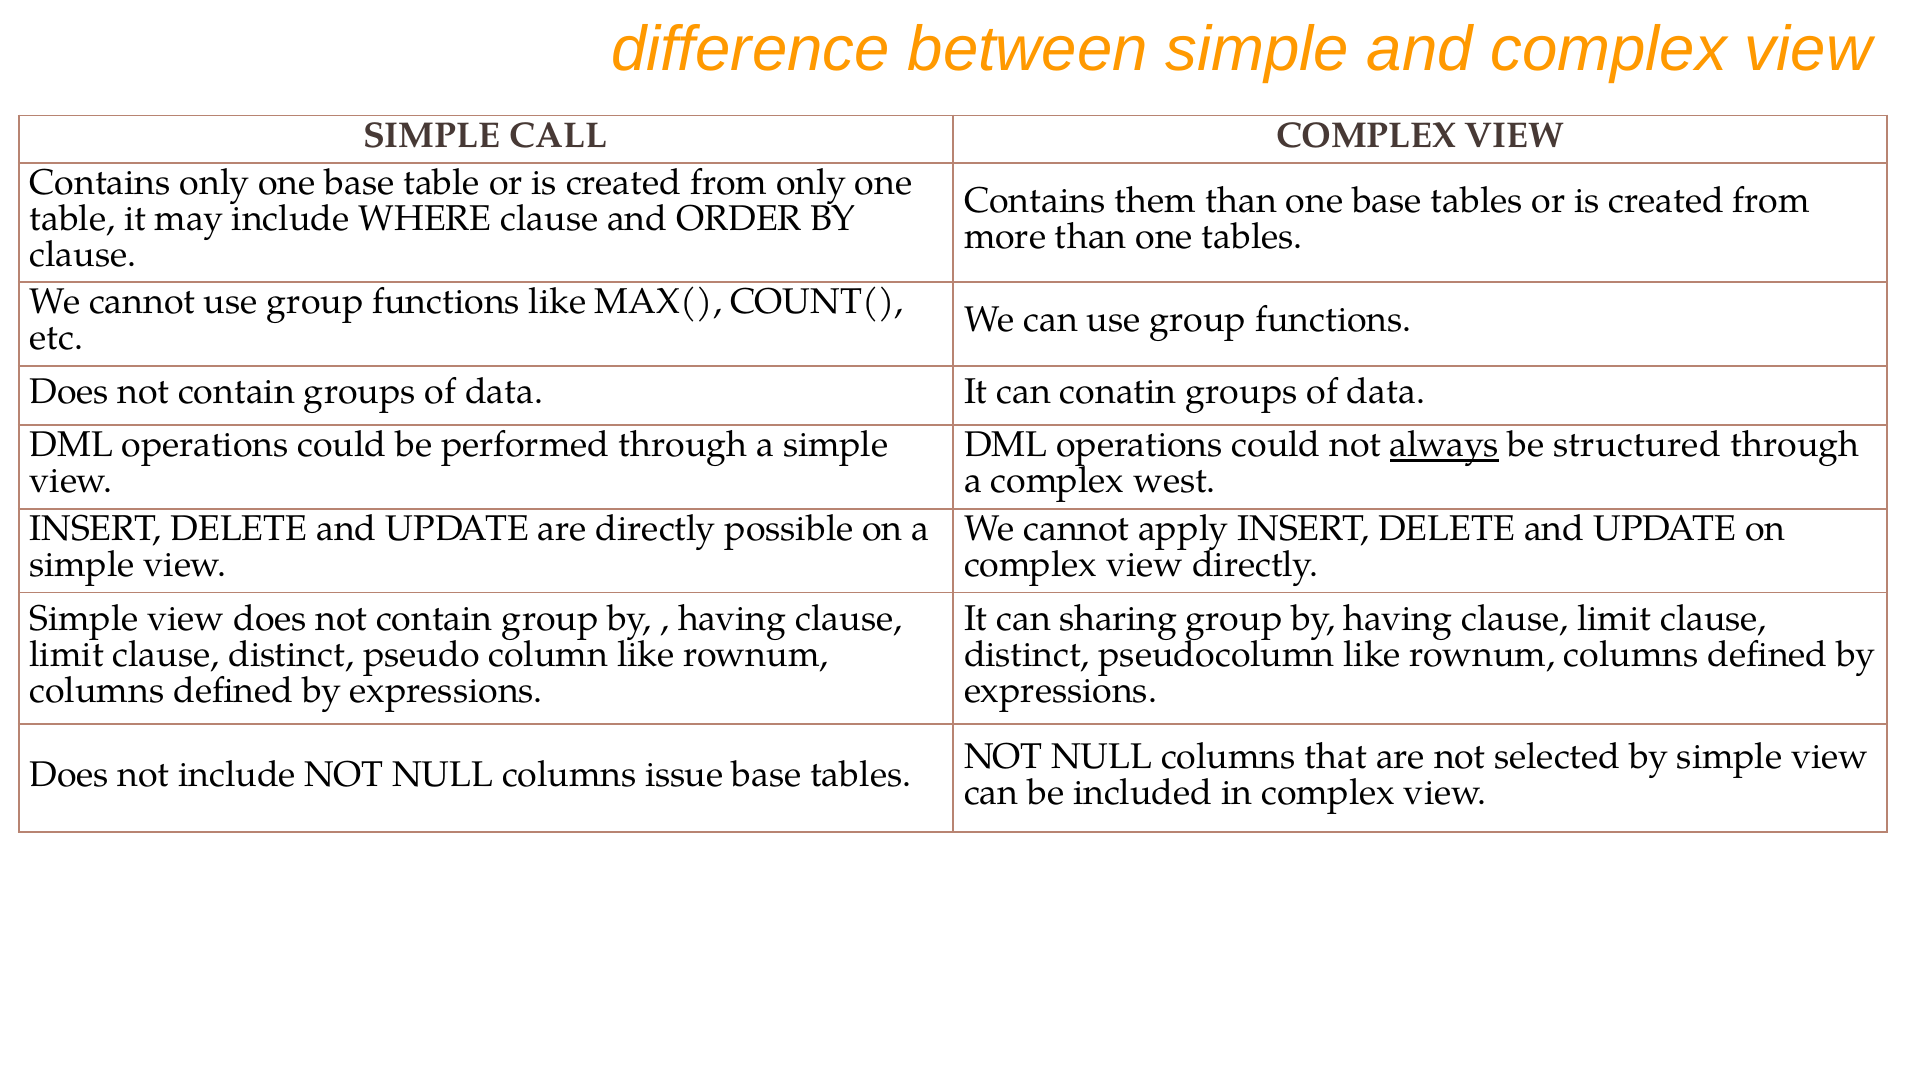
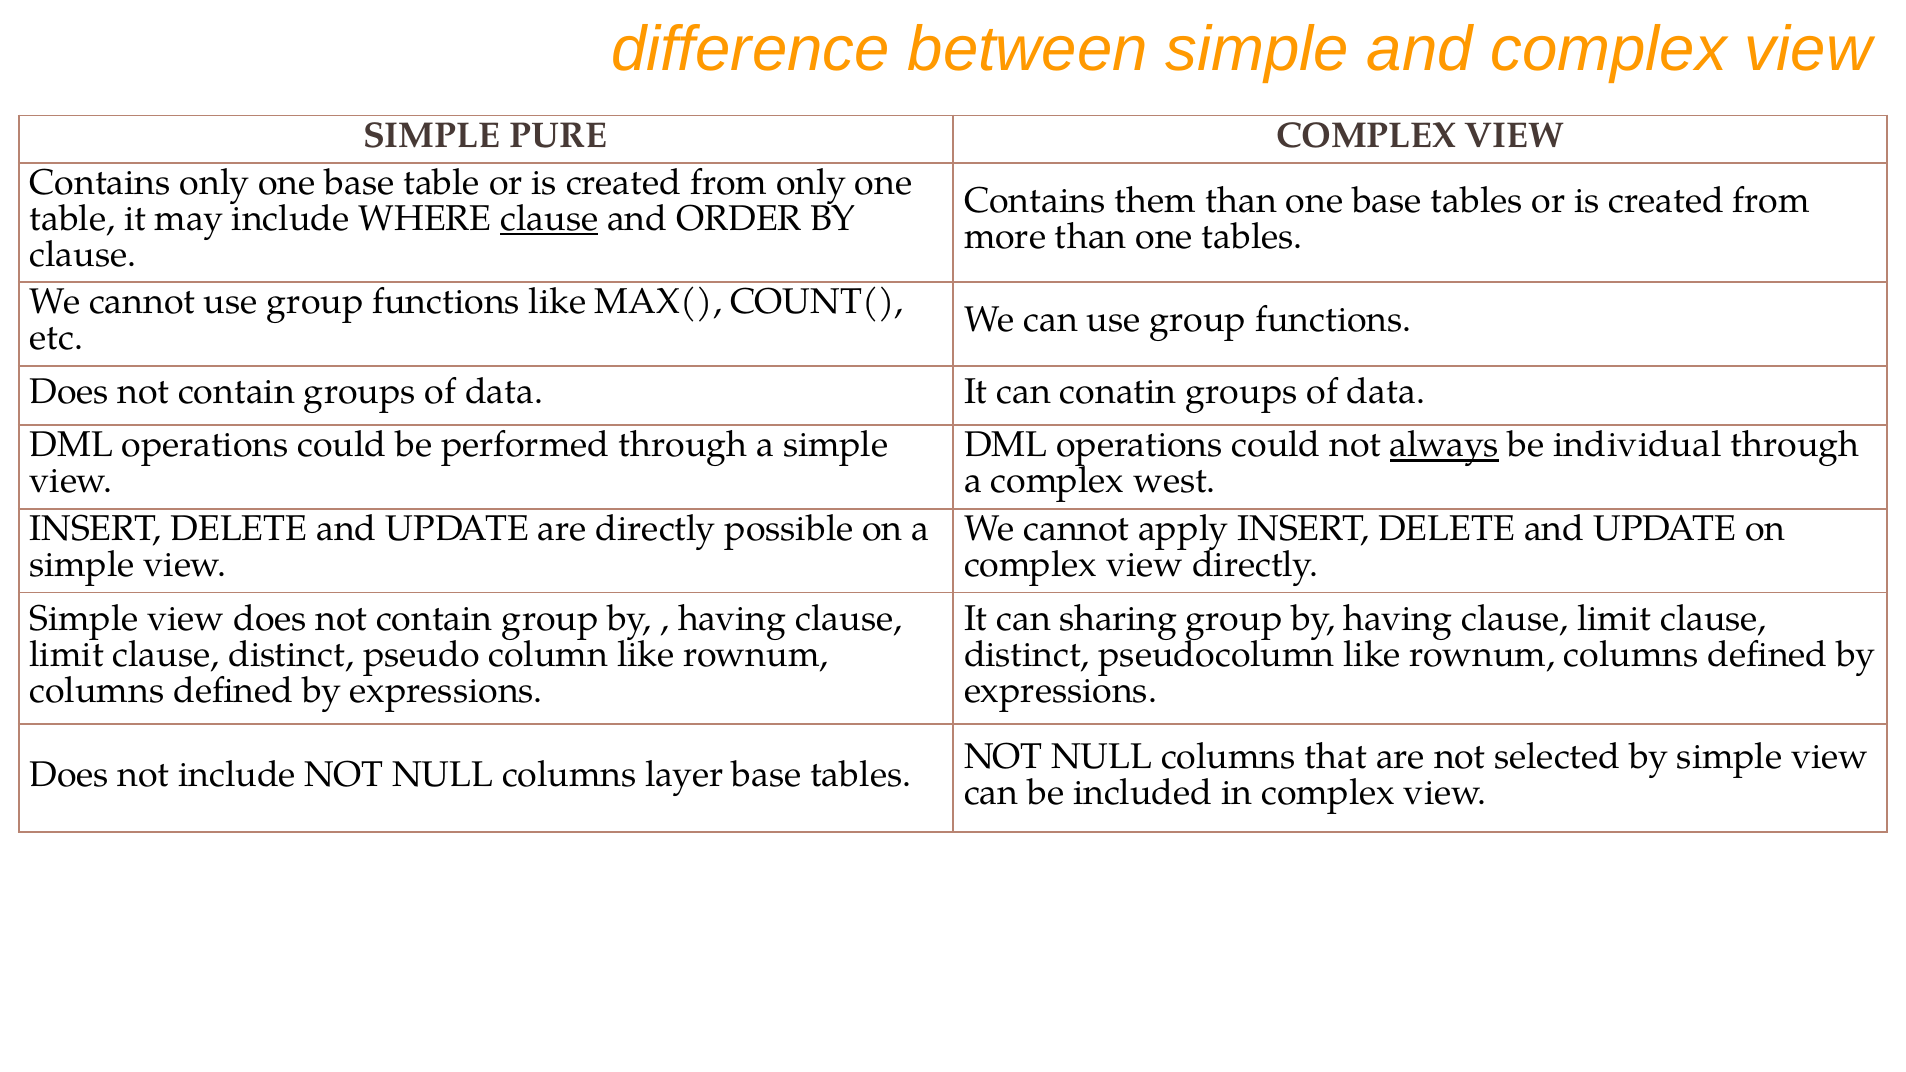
CALL: CALL -> PURE (558, 136)
clause underline: none -> present (549, 219)
structured: structured -> individual (1637, 445)
issue: issue -> layer (684, 774)
